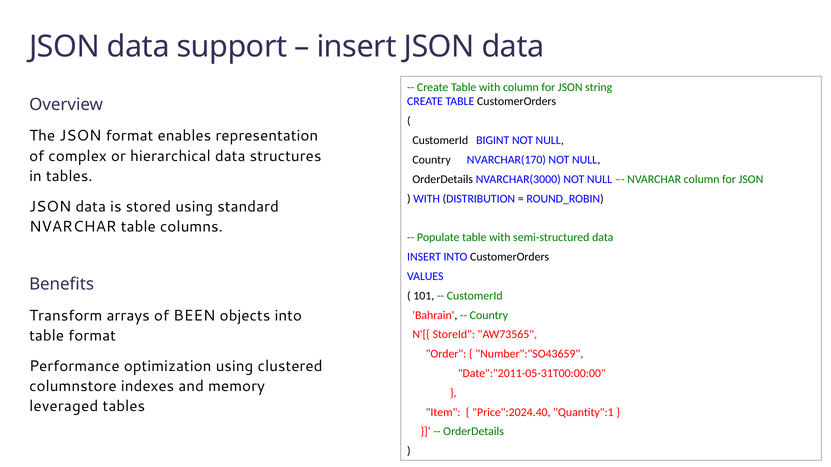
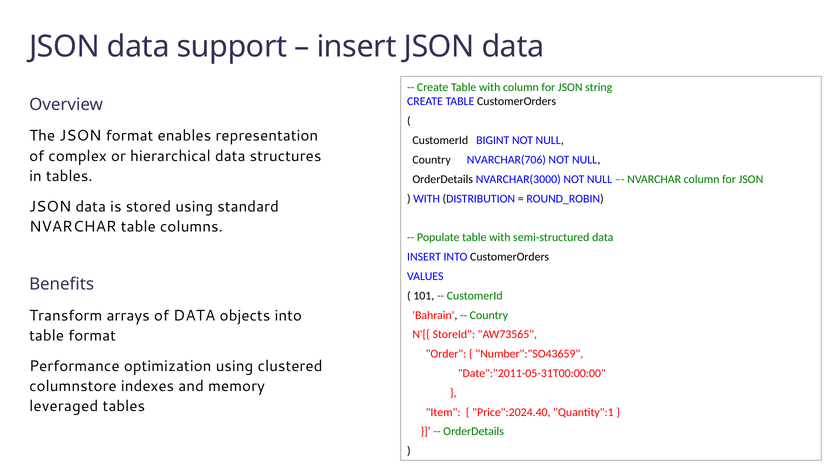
NVARCHAR(170: NVARCHAR(170 -> NVARCHAR(706 (506, 160)
of BEEN: BEEN -> DATA (194, 316)
